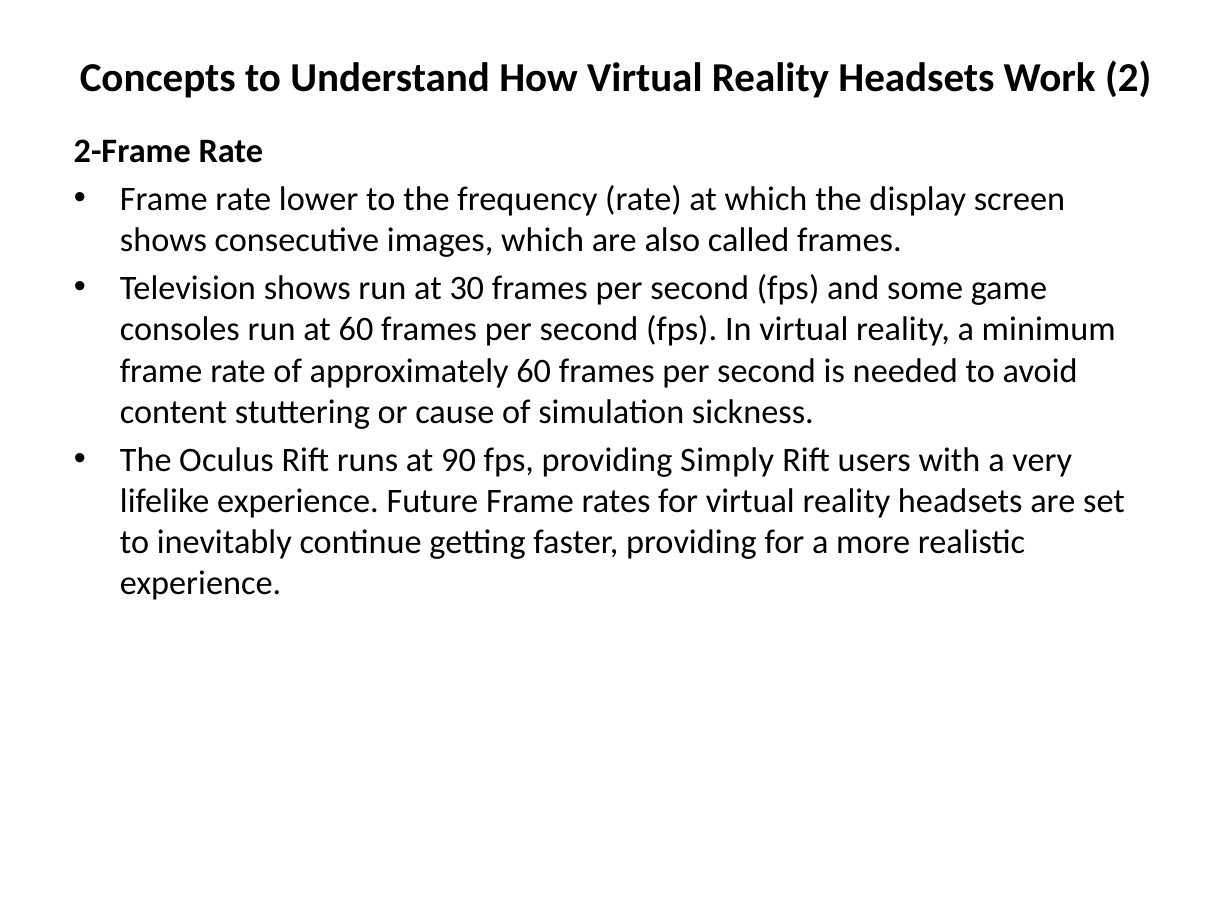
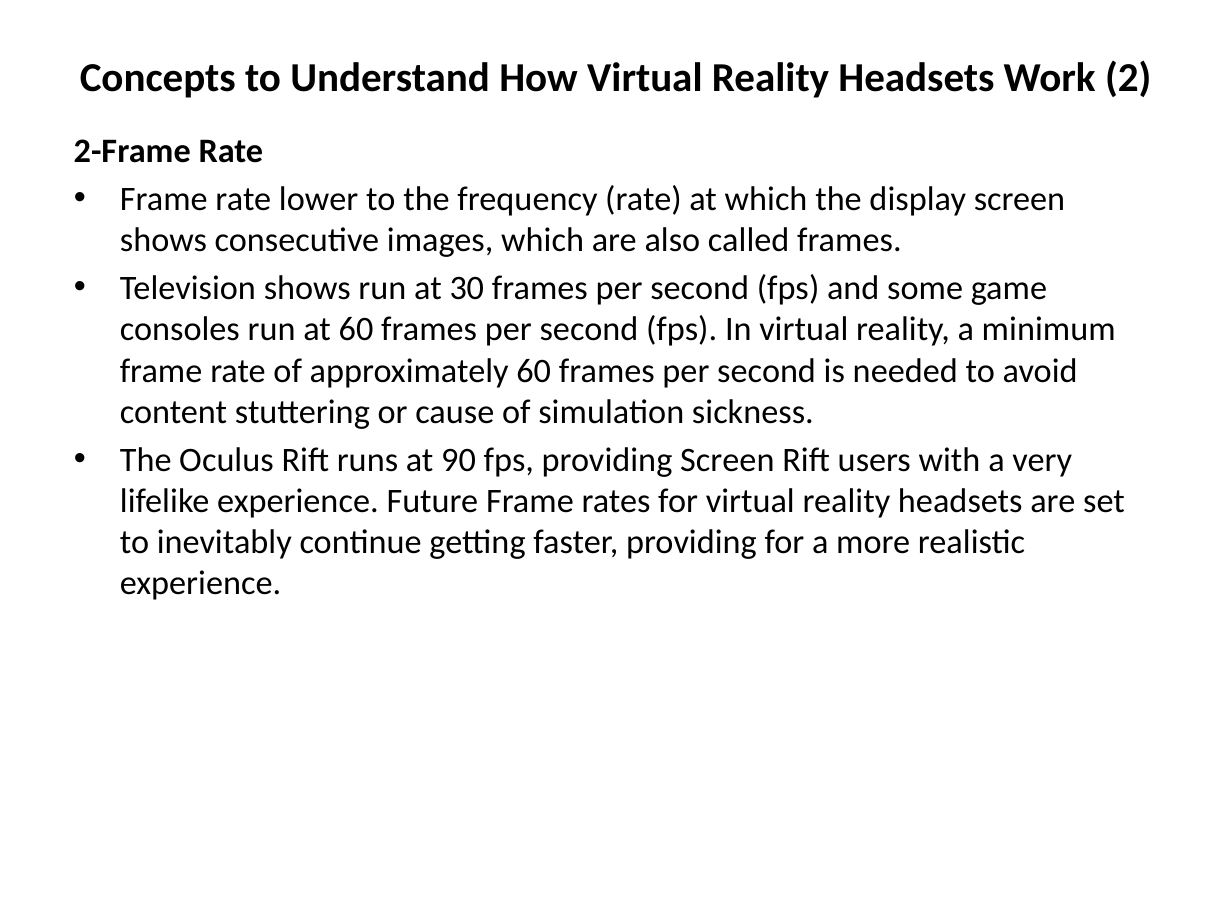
providing Simply: Simply -> Screen (727, 460)
